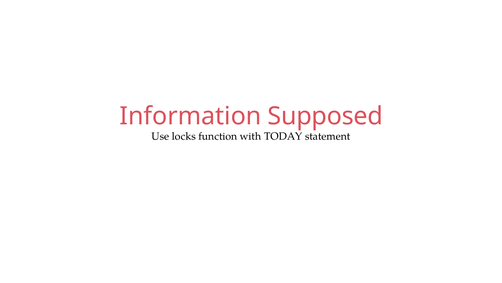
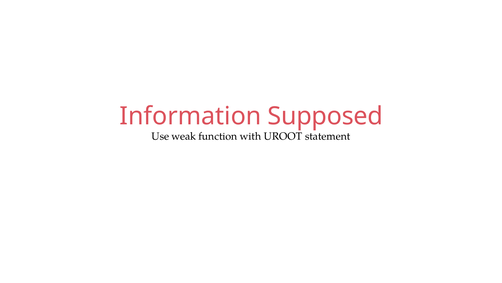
locks: locks -> weak (184, 136)
TODAY: TODAY -> UROOT (283, 136)
